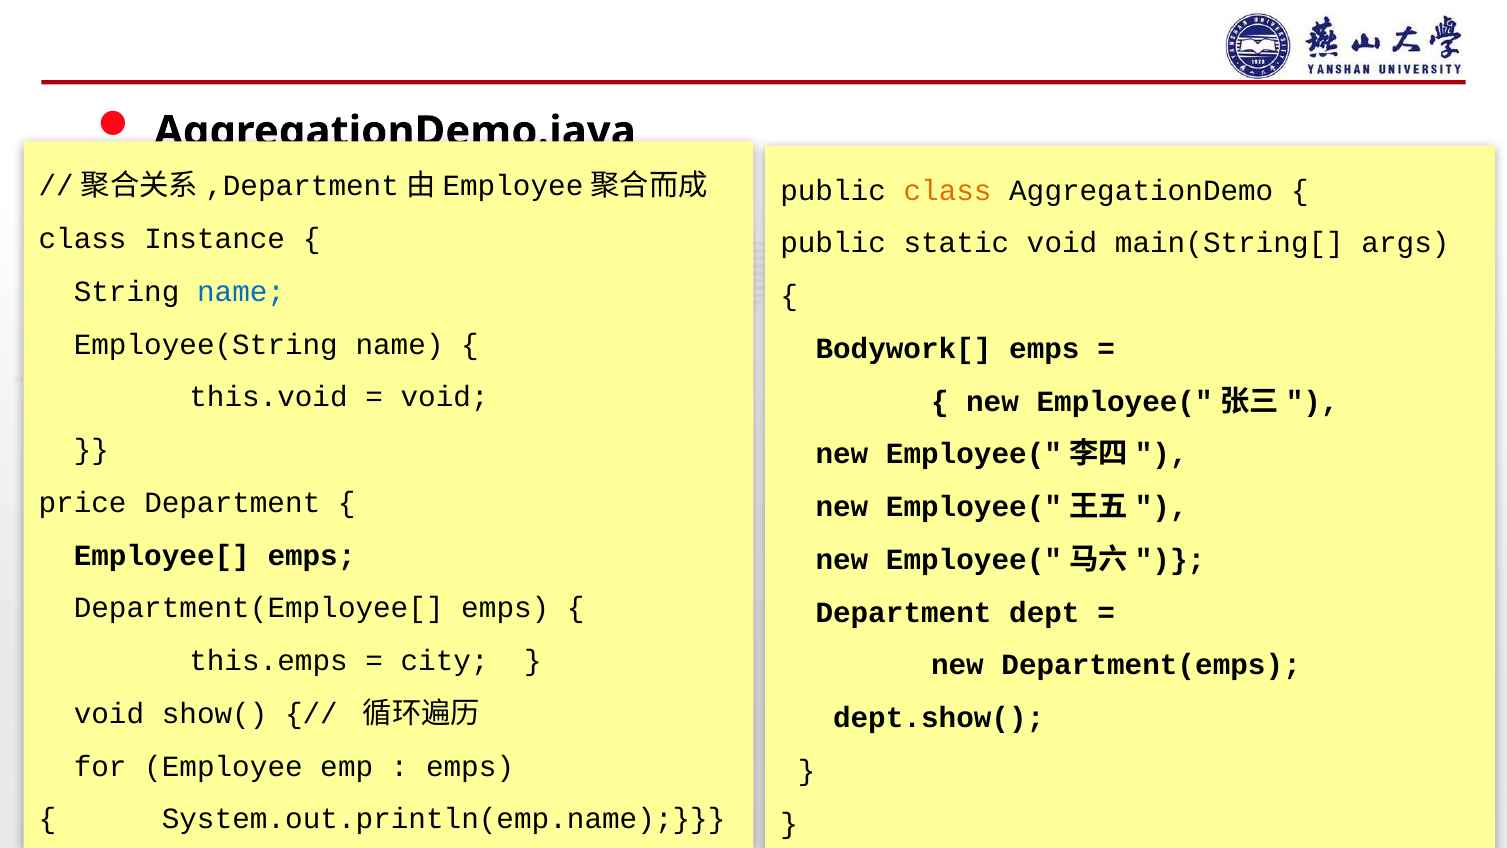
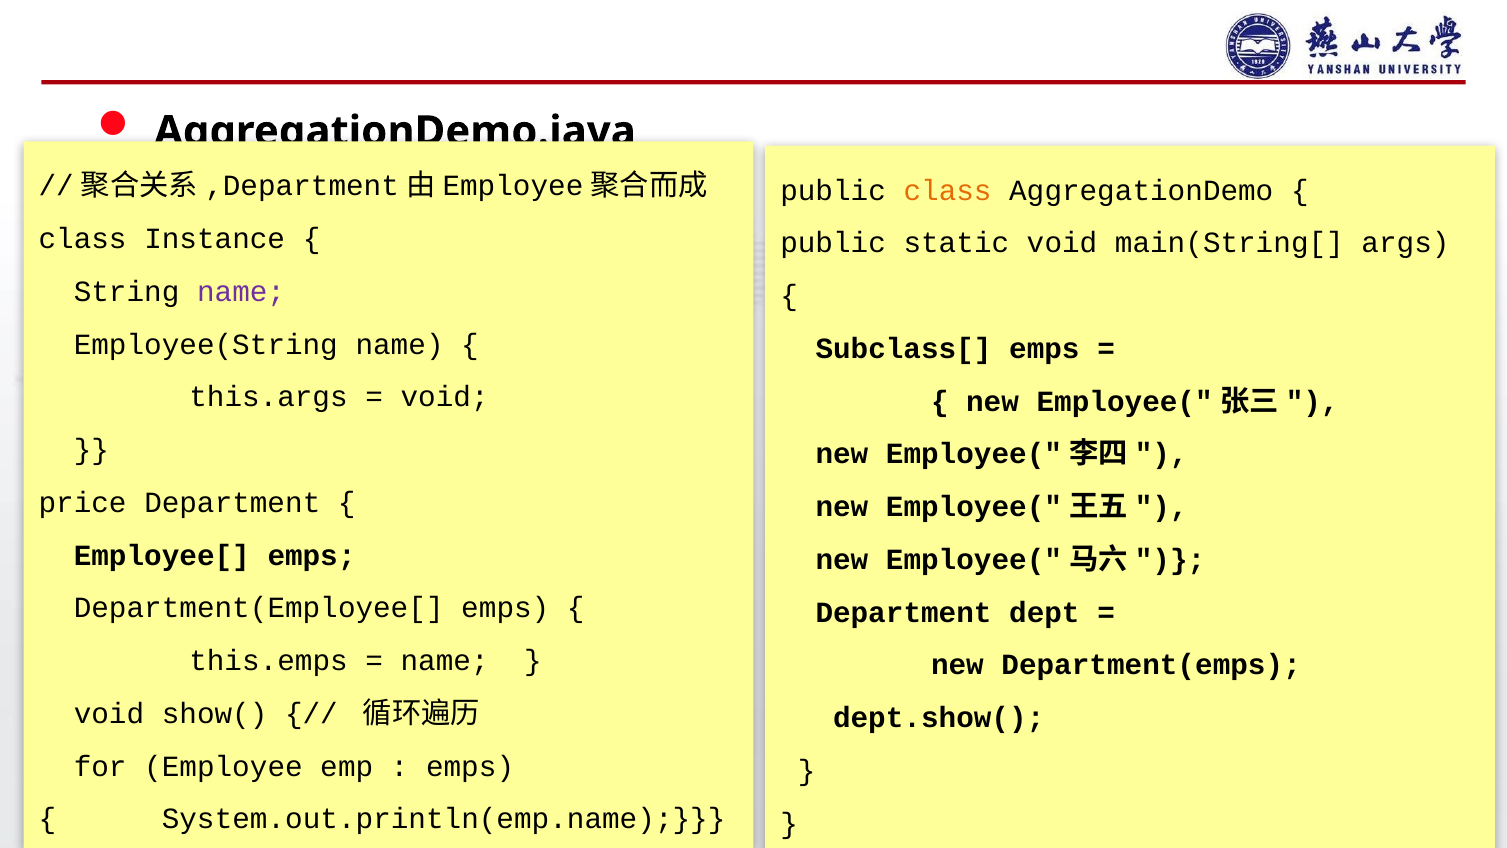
name colour: blue -> purple (241, 291)
Bodywork[: Bodywork[ -> Subclass[ (903, 349)
this.void: this.void -> this.args (268, 397)
city: city -> name (445, 661)
